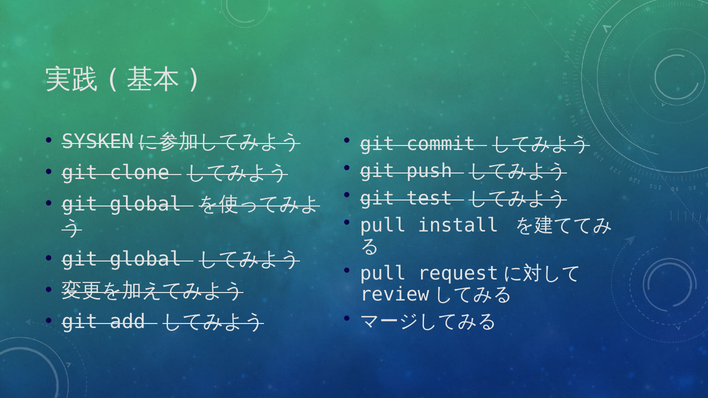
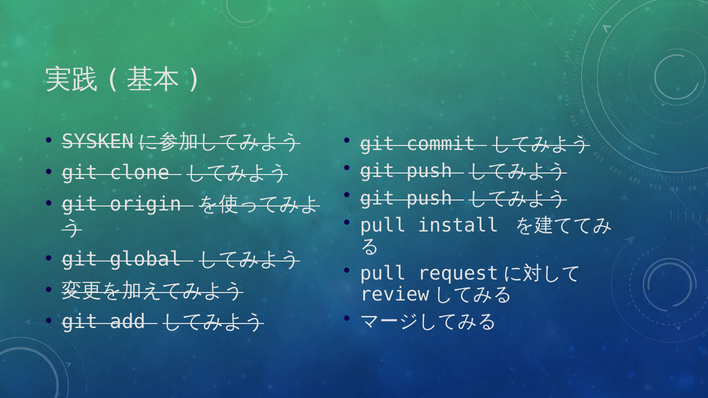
test: test -> push (429, 198)
global: global -> origin (146, 204)
